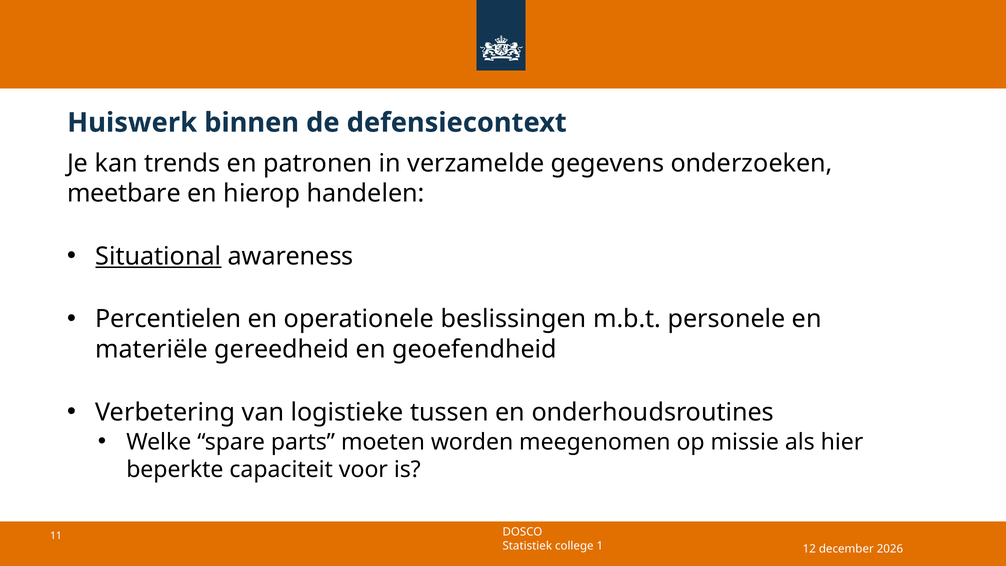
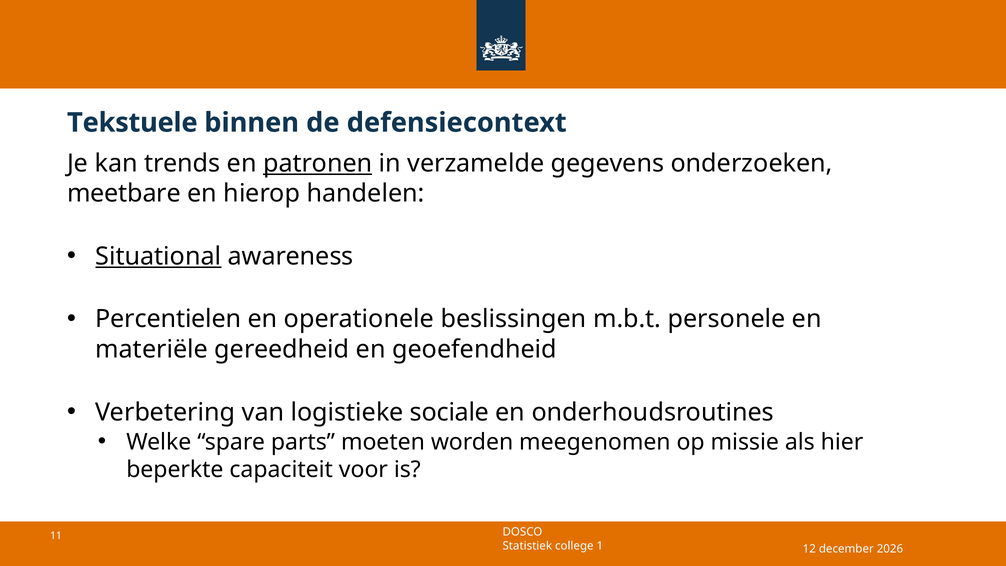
Huiswerk: Huiswerk -> Tekstuele (132, 123)
patronen underline: none -> present (318, 163)
tussen: tussen -> sociale (450, 412)
